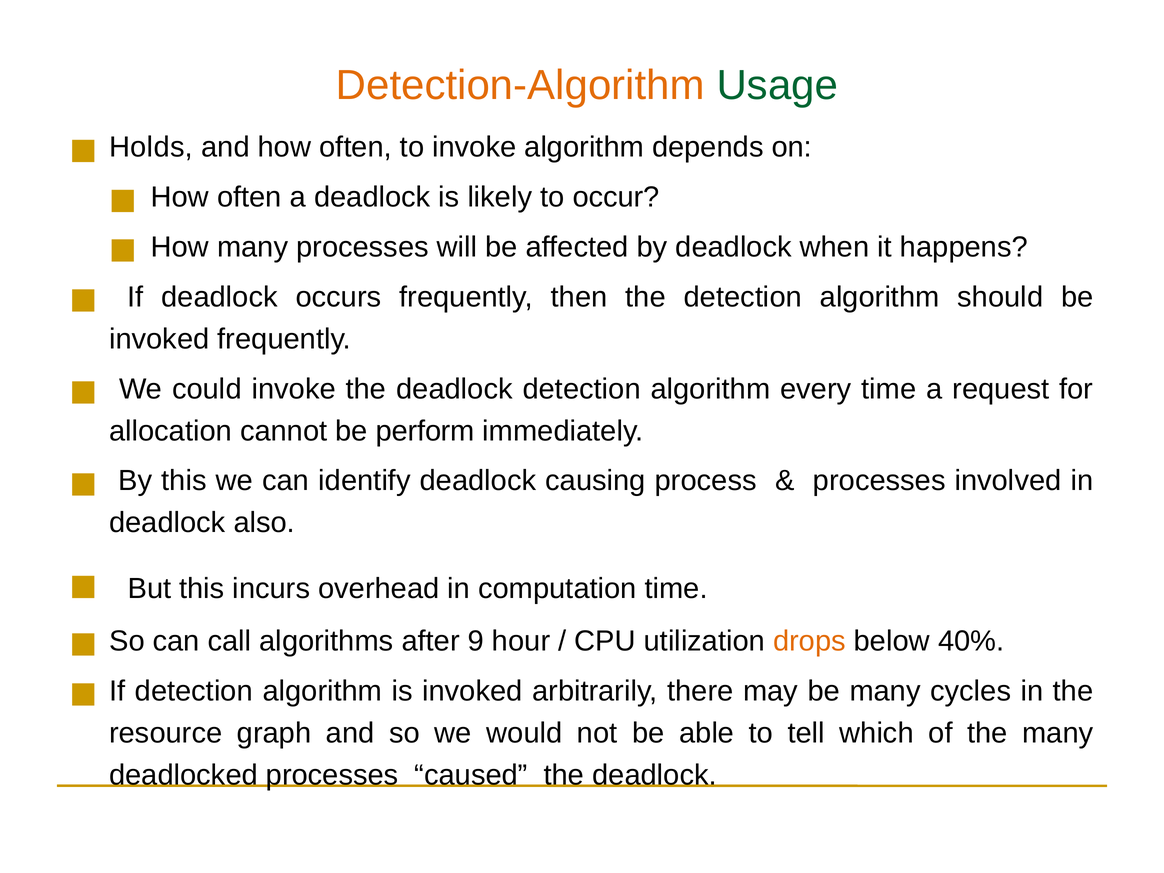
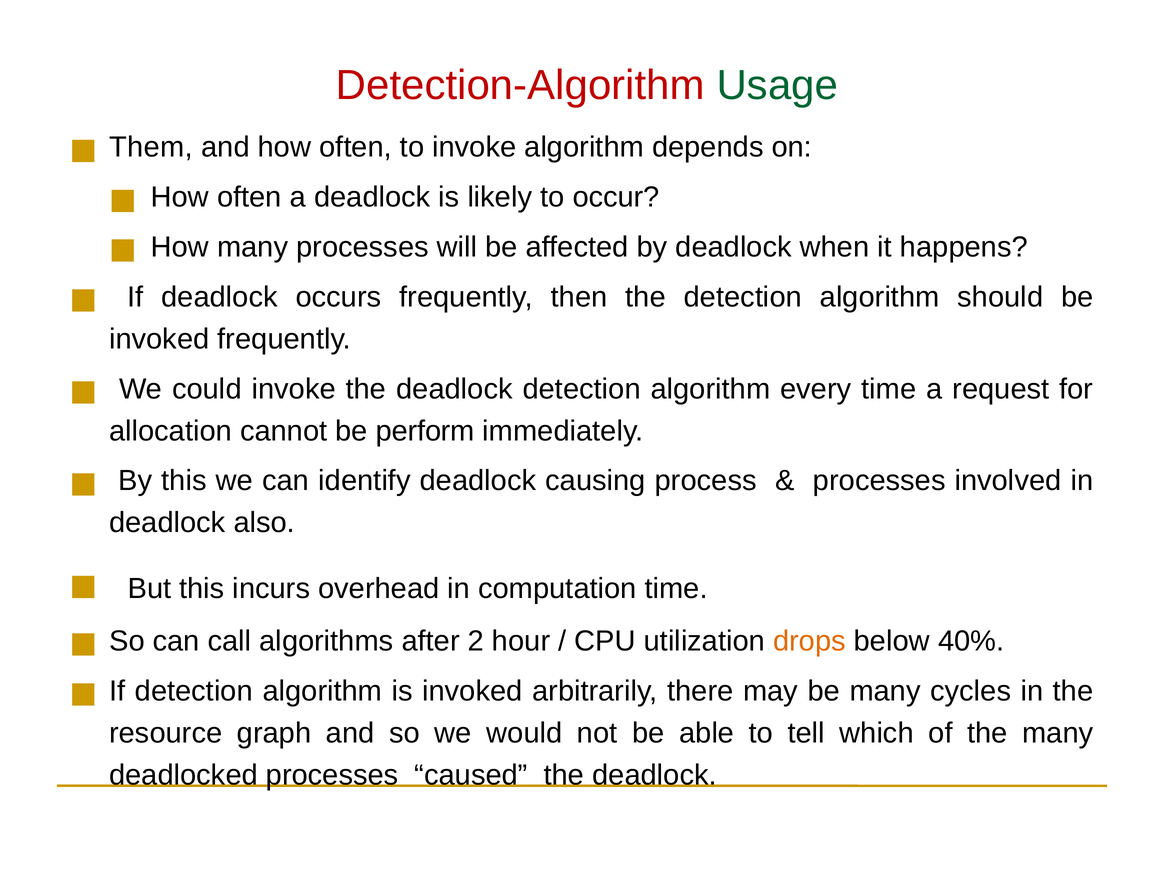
Detection-Algorithm colour: orange -> red (520, 86)
Holds: Holds -> Them (151, 147)
9: 9 -> 2 (476, 641)
